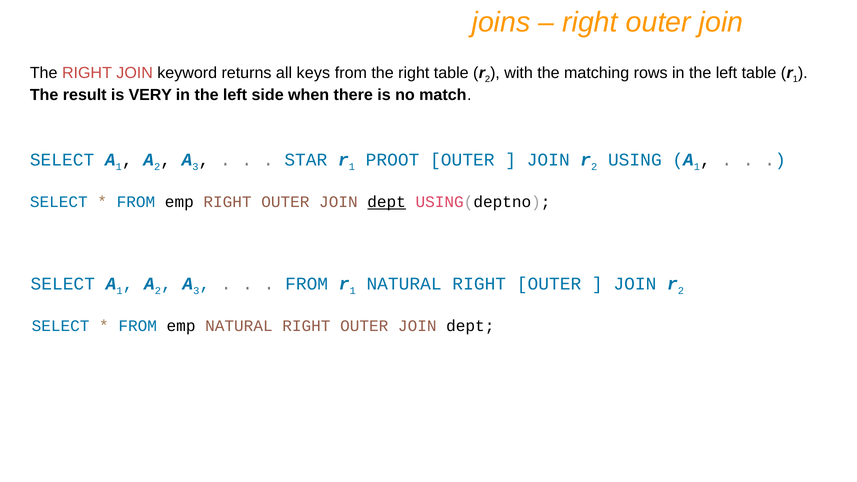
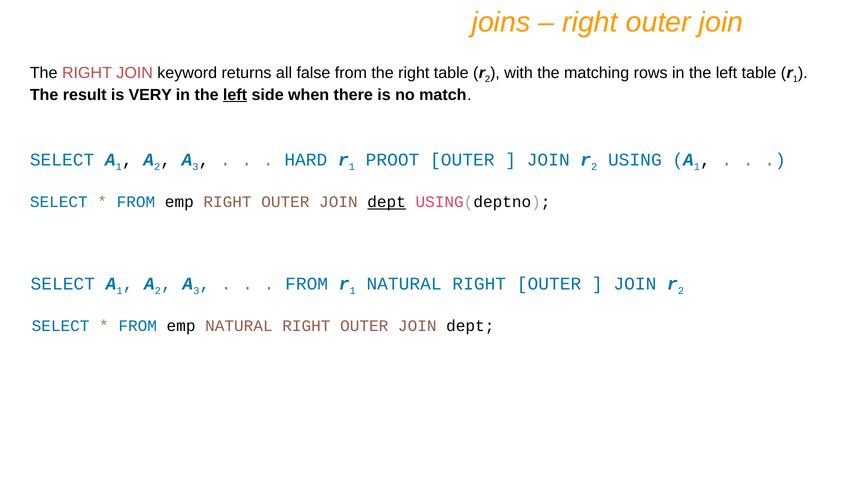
keys: keys -> false (313, 73)
left underline: none -> present (235, 95)
STAR: STAR -> HARD (306, 160)
